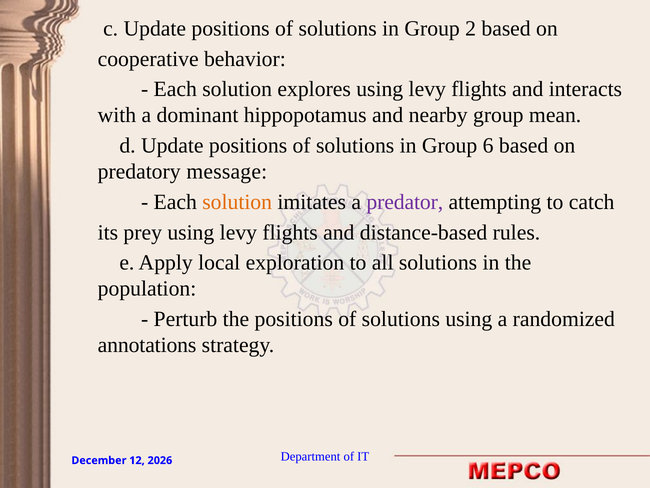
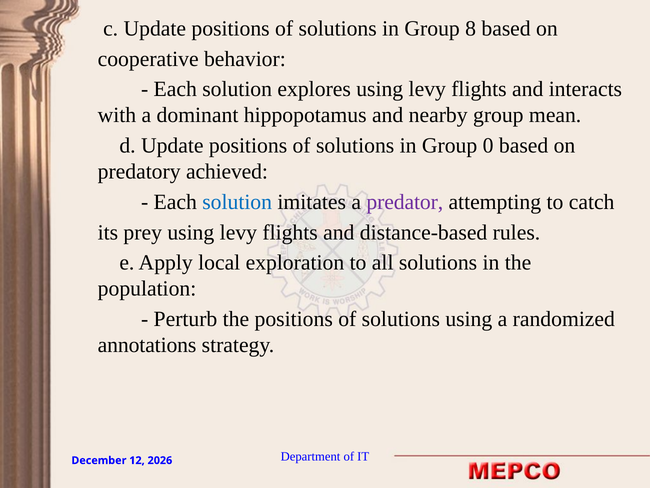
2: 2 -> 8 (471, 29)
6: 6 -> 0 (488, 146)
message: message -> achieved (227, 172)
solution colour: orange -> blue (237, 202)
